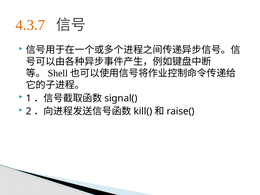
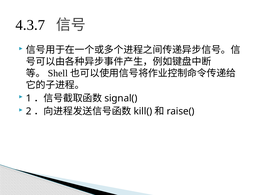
4.3.7 colour: orange -> black (30, 25)
